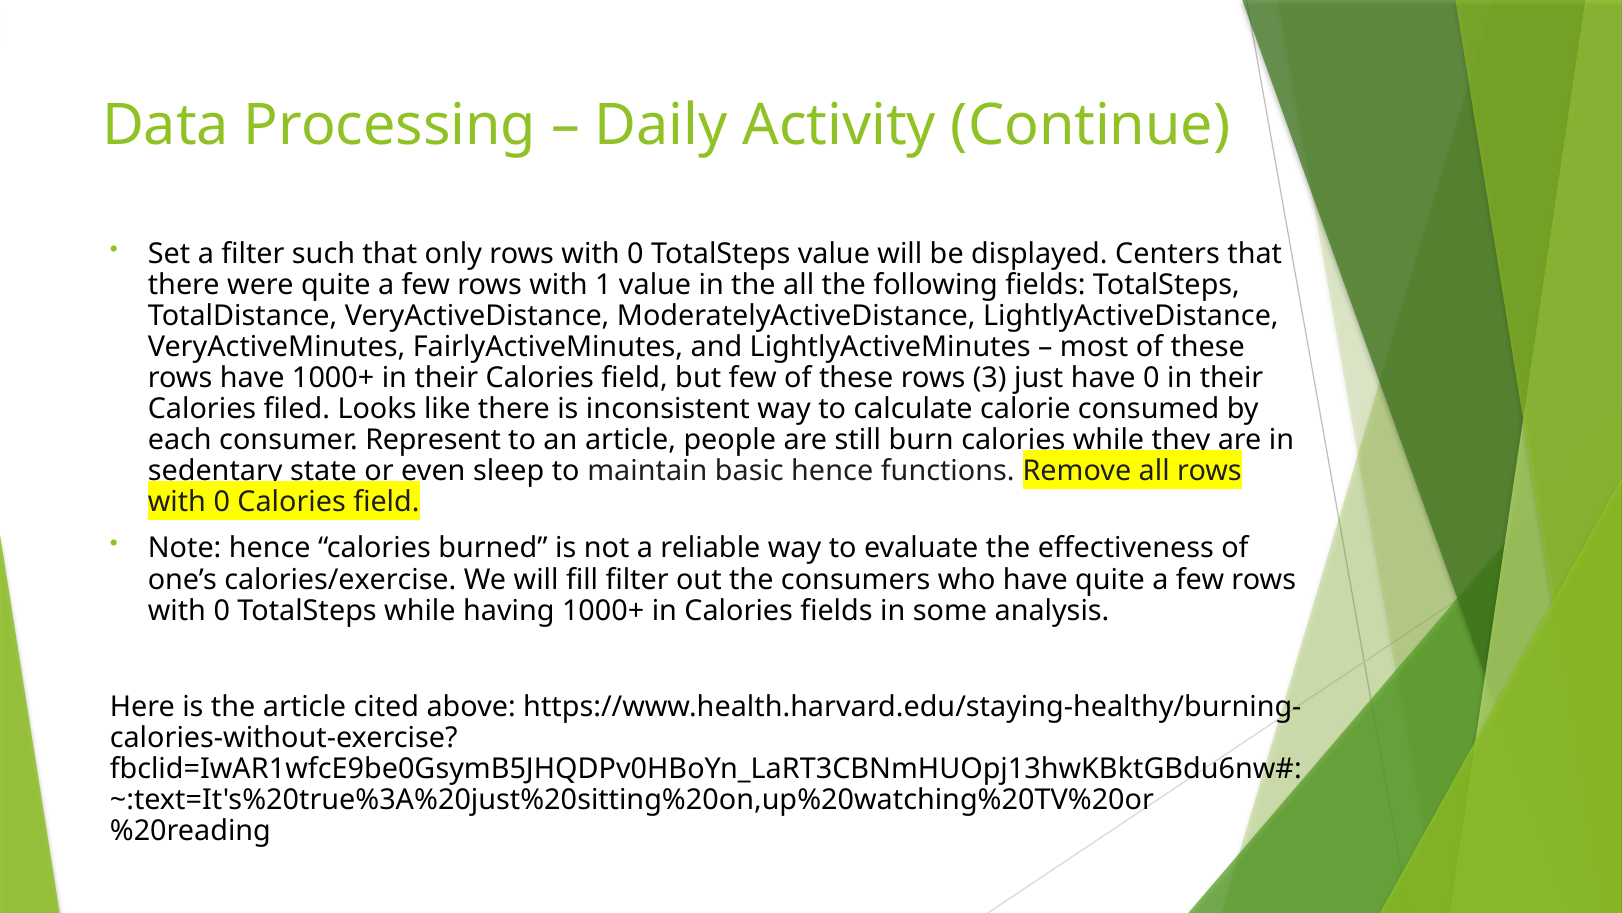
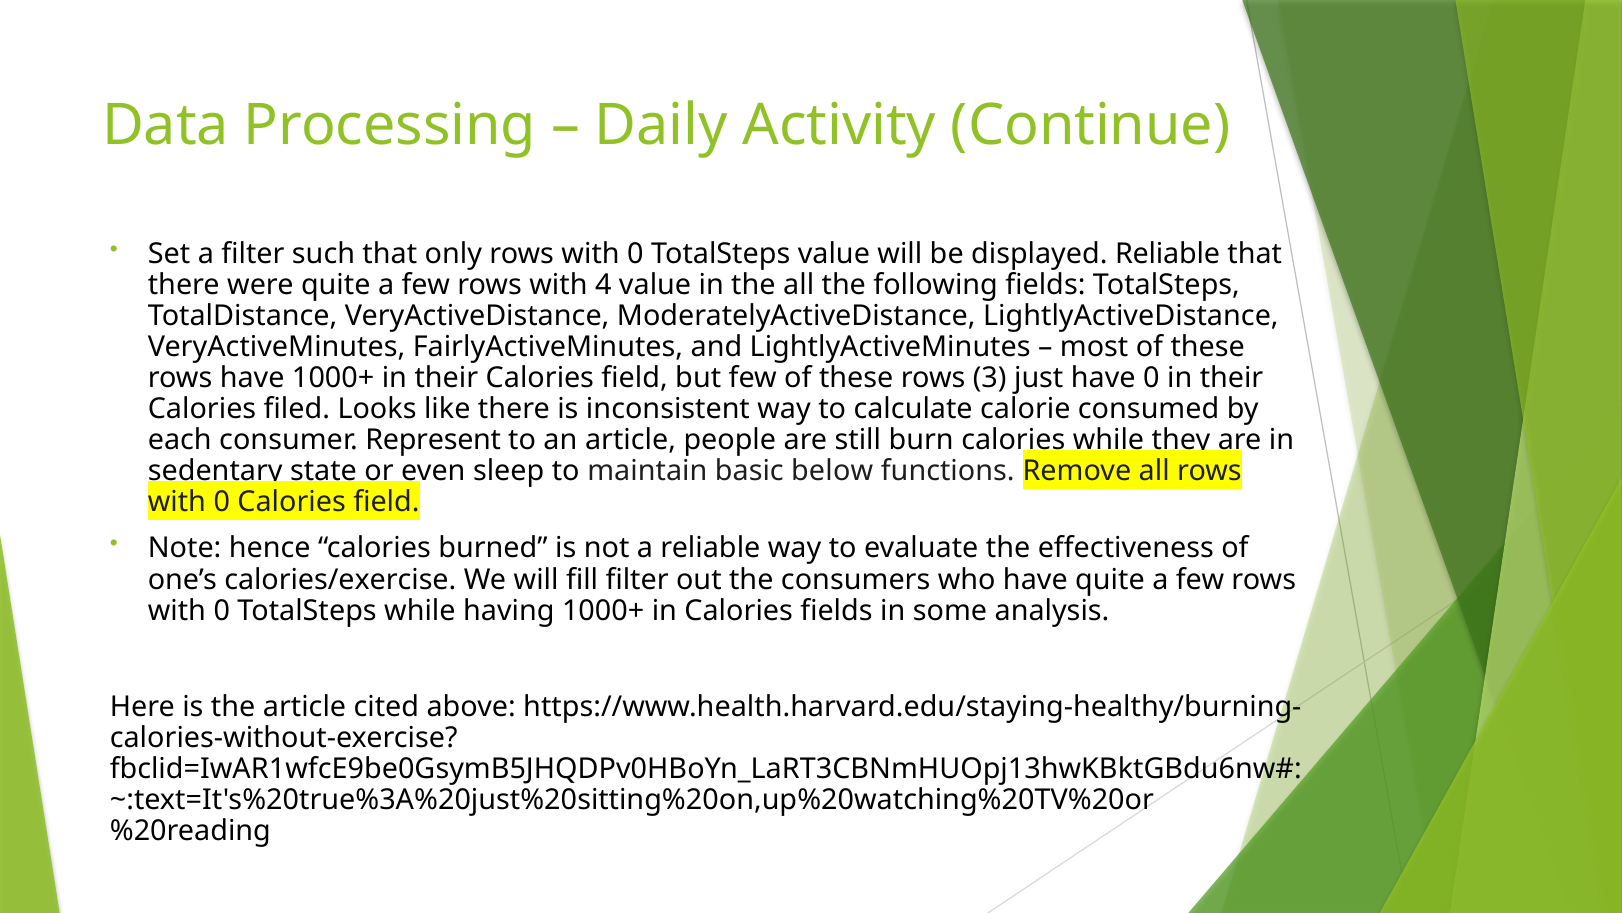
displayed Centers: Centers -> Reliable (1168, 254)
1: 1 -> 4 (603, 285)
basic hence: hence -> below (832, 471)
